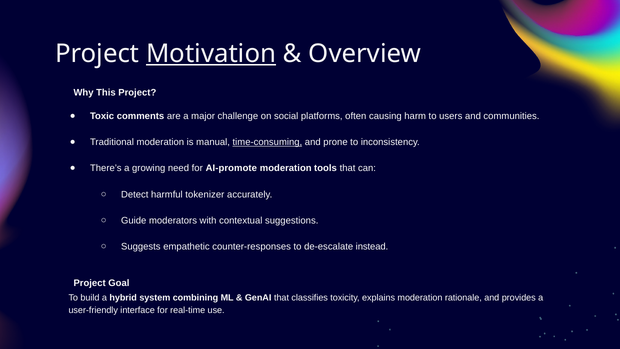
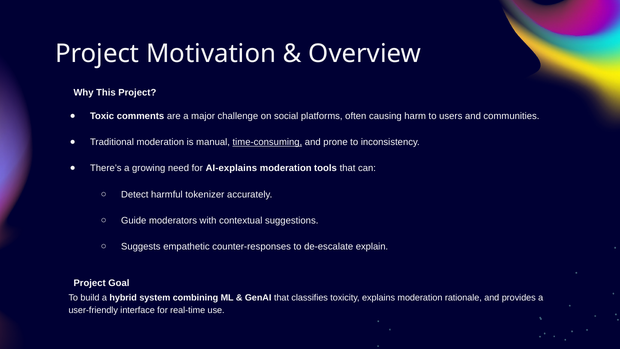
Motivation underline: present -> none (211, 54)
AI-promote: AI-promote -> AI-explains (231, 168)
instead: instead -> explain (372, 247)
